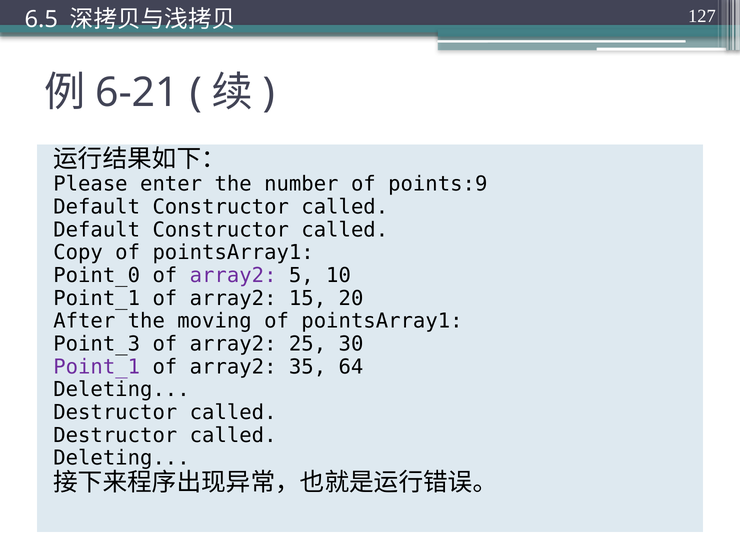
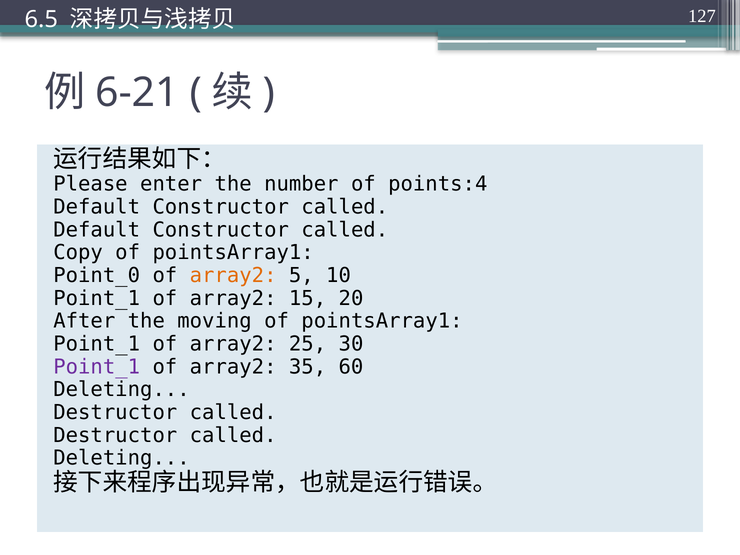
points:9: points:9 -> points:4 (438, 184)
array2 colour: purple -> orange (233, 275)
Point_3: Point_3 -> Point_1 (97, 344)
64: 64 -> 60 (351, 367)
